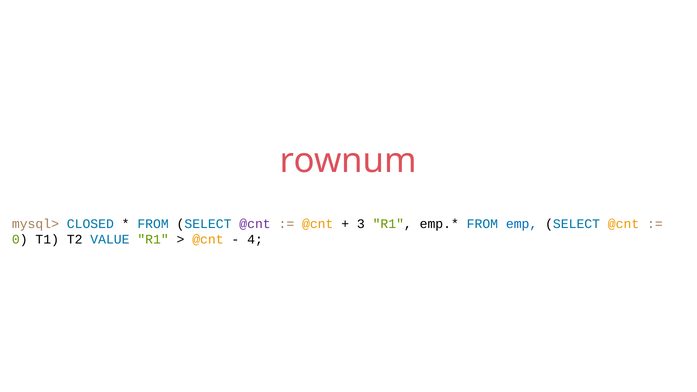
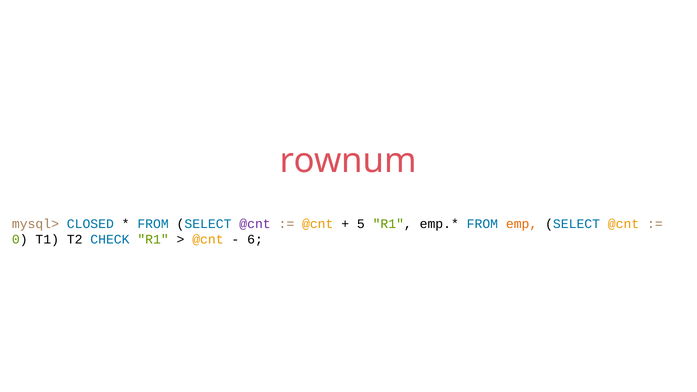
3: 3 -> 5 (361, 224)
emp colour: blue -> orange (522, 224)
VALUE: VALUE -> CHECK (110, 239)
4: 4 -> 6 (255, 239)
